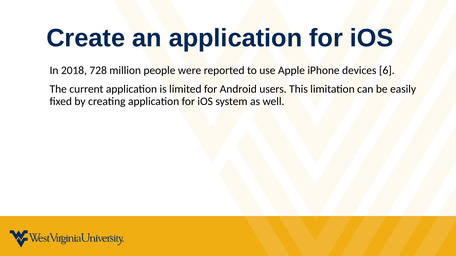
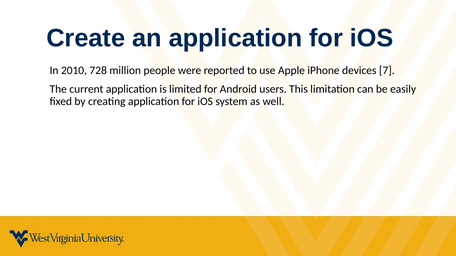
2018: 2018 -> 2010 (74, 71)
6: 6 -> 7 (387, 71)
